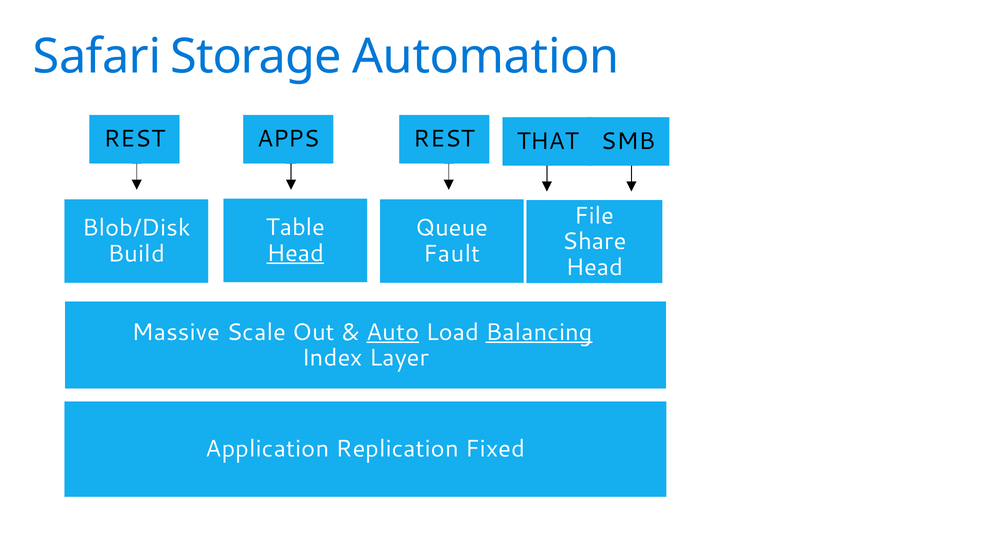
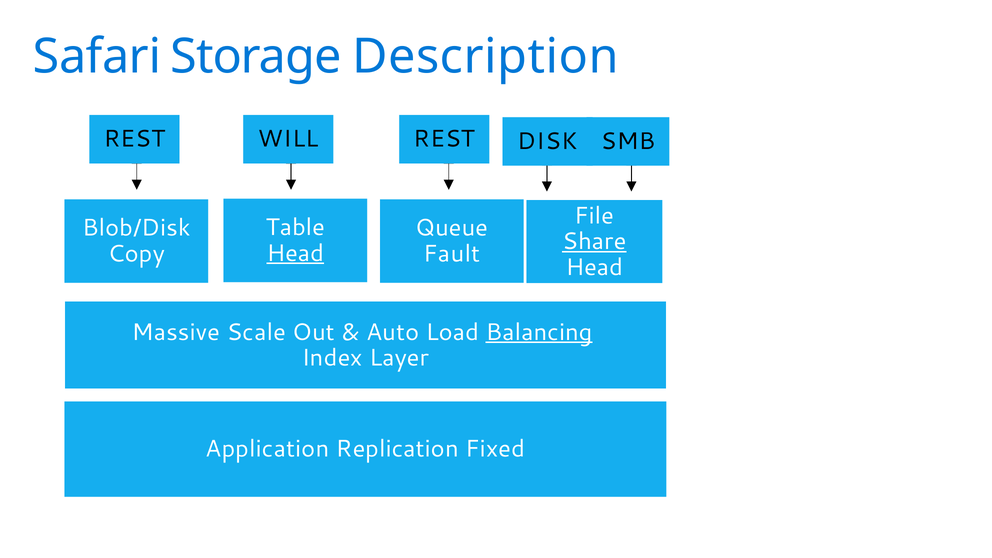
Automation: Automation -> Description (485, 57)
APPS: APPS -> WILL (288, 139)
THAT: THAT -> DISK (548, 141)
Share underline: none -> present (594, 241)
Build: Build -> Copy (136, 254)
Auto underline: present -> none (393, 332)
